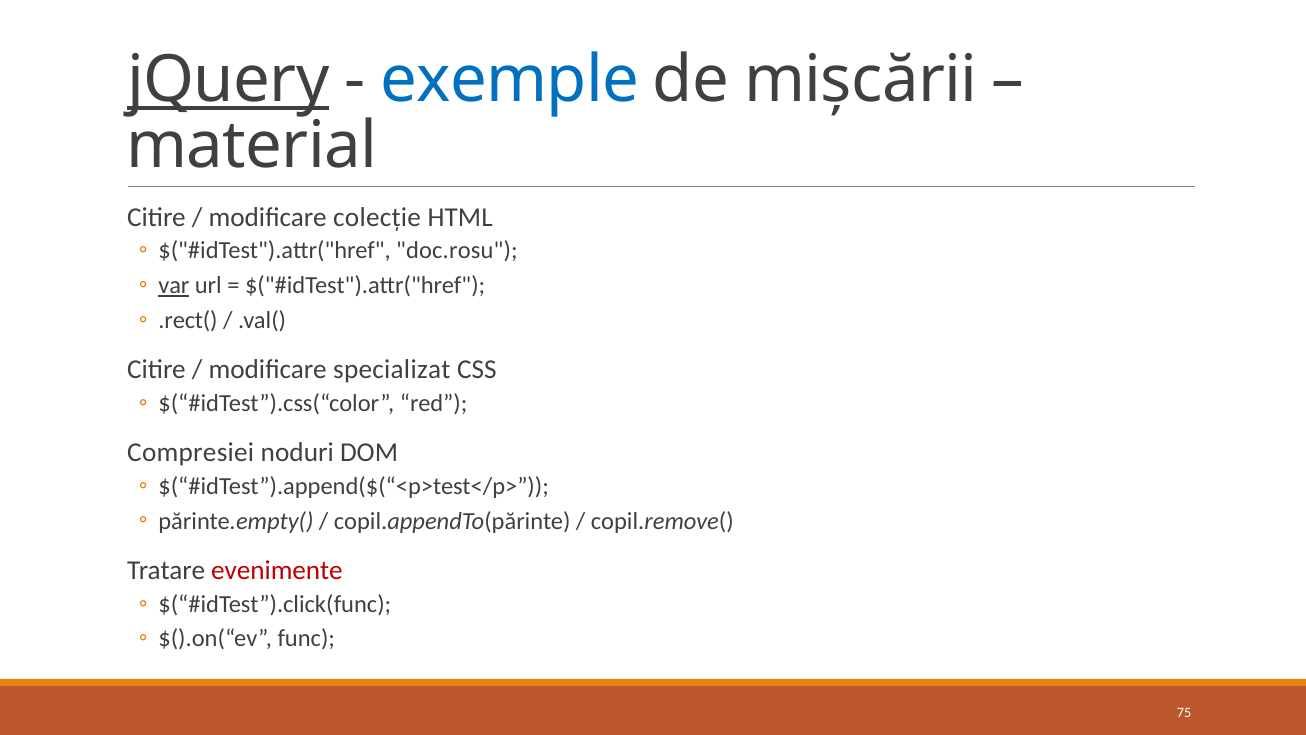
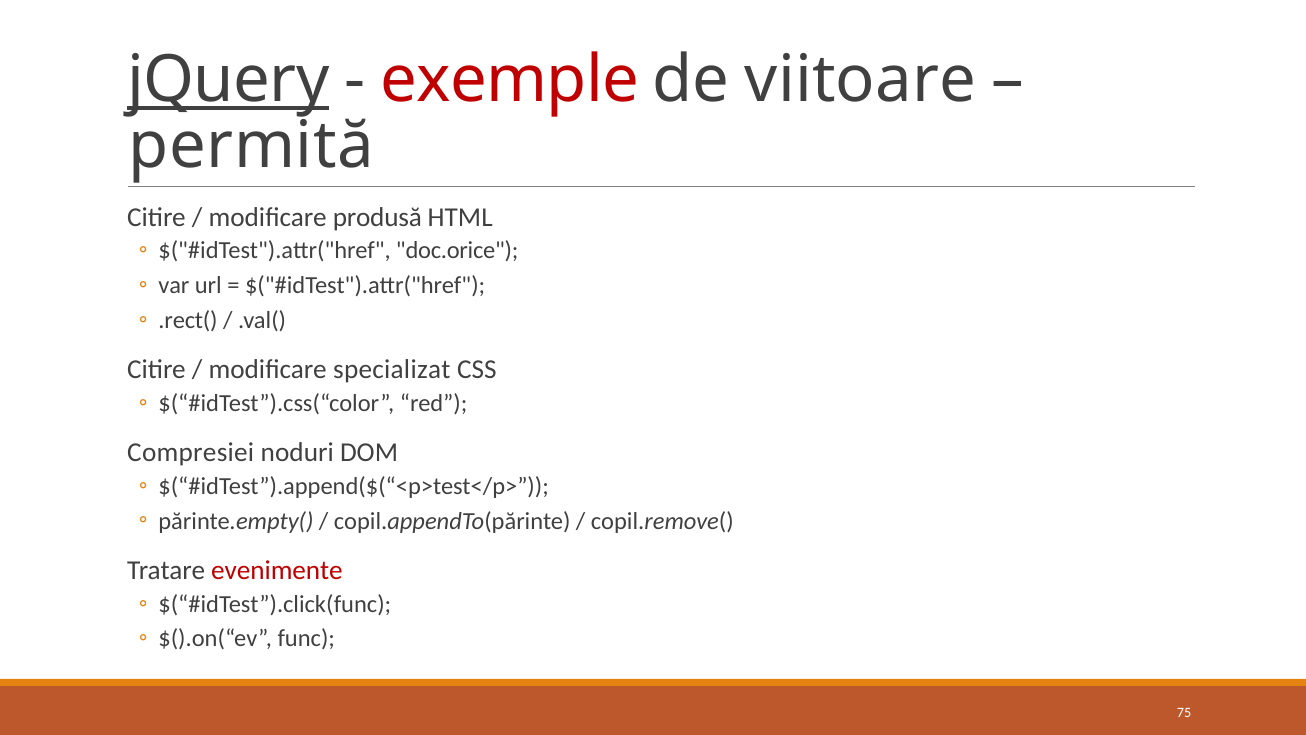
exemple colour: blue -> red (510, 80)
mișcării: mișcării -> viitoare (861, 80)
material: material -> permită (251, 146)
colecție: colecție -> produsă (377, 217)
doc.rosu: doc.rosu -> doc.orice (457, 251)
var underline: present -> none (174, 285)
